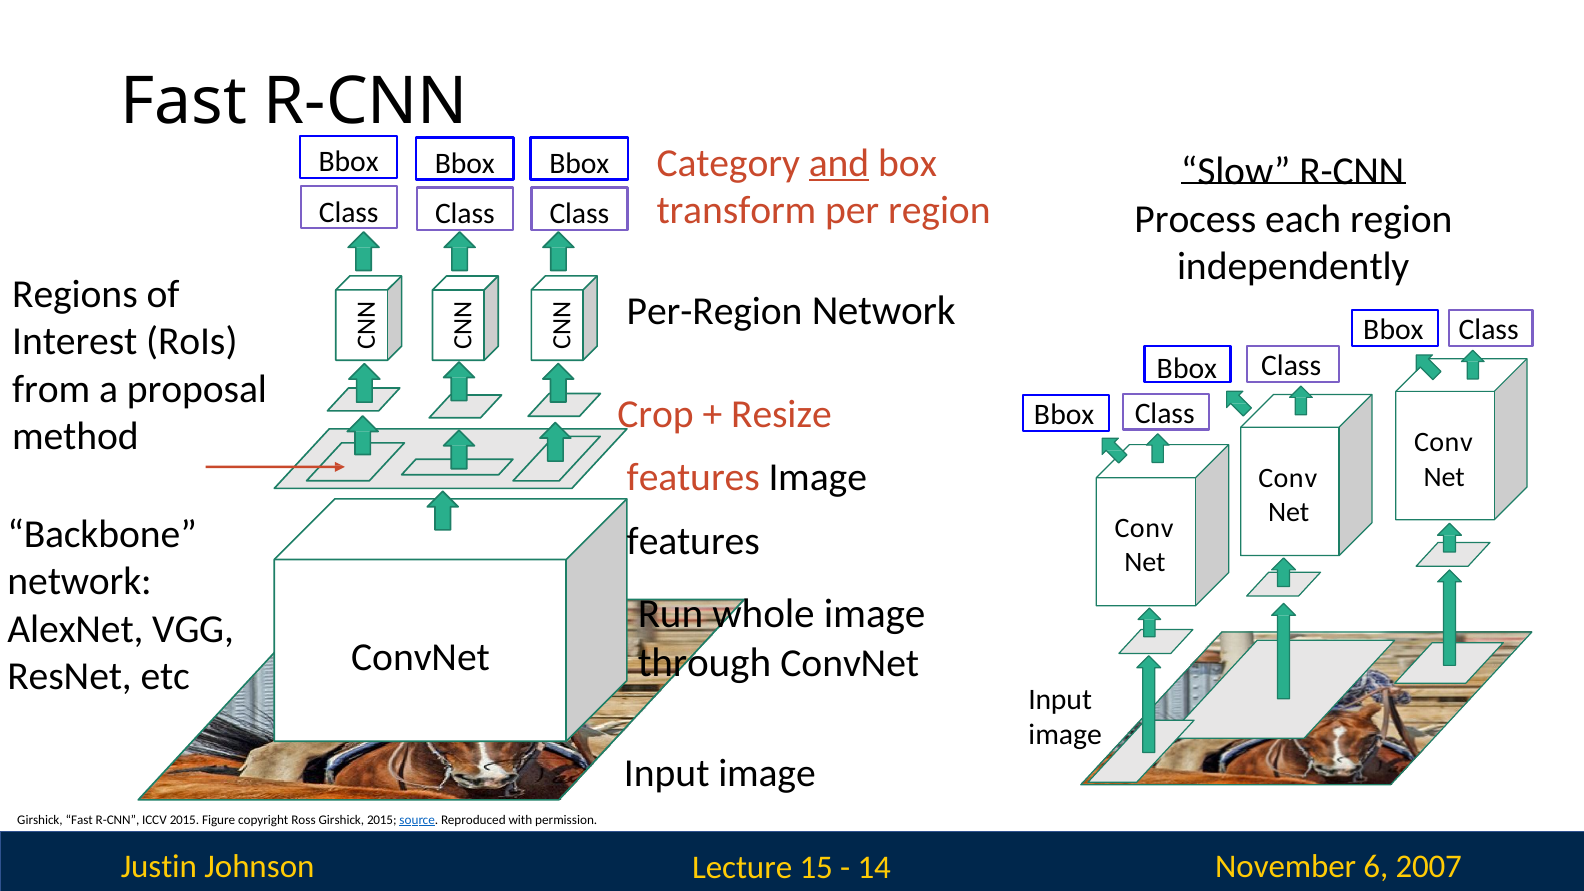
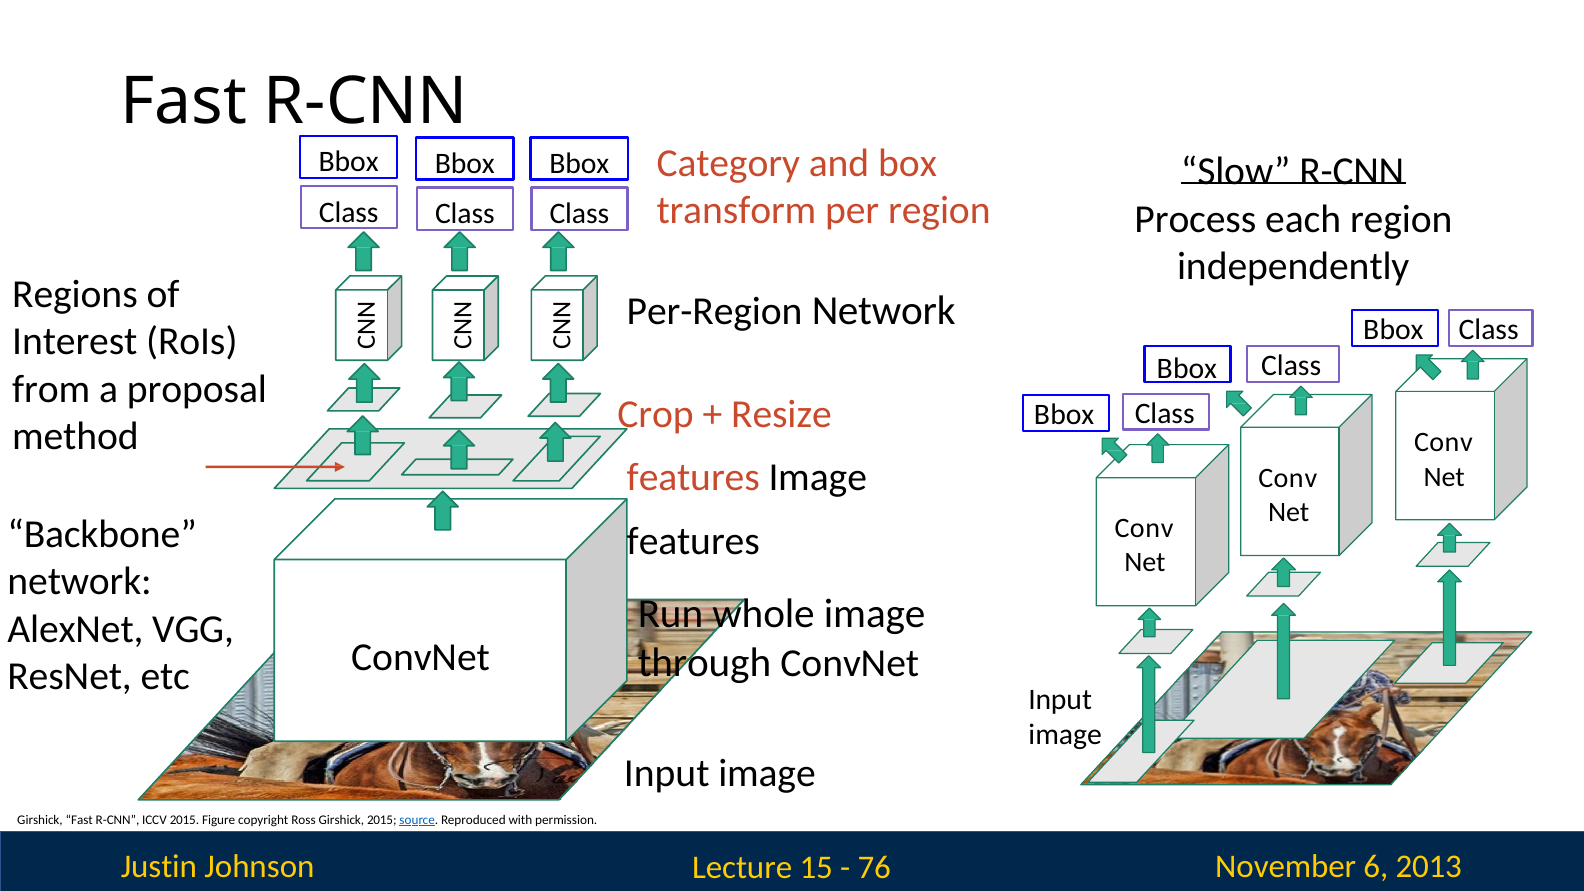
and underline: present -> none (839, 163)
14: 14 -> 76 (874, 867)
2007: 2007 -> 2013 (1429, 867)
